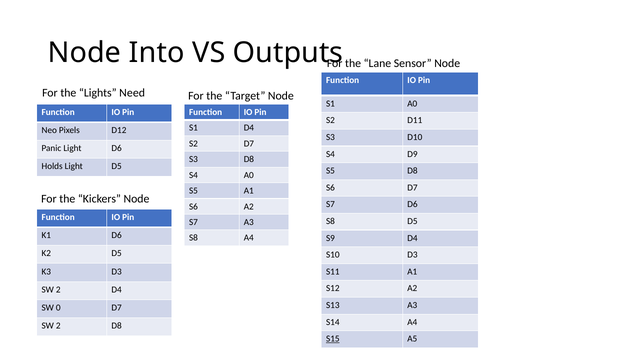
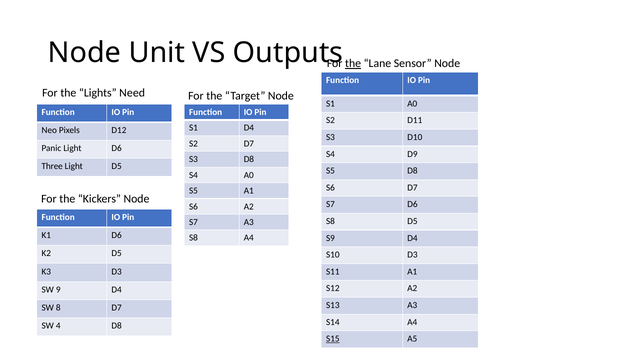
Into: Into -> Unit (157, 53)
the underline: none -> present (353, 63)
Holds: Holds -> Three (52, 167)
2: 2 -> 9 (58, 290)
0: 0 -> 8 (58, 308)
2: 2 -> 4 (58, 326)
